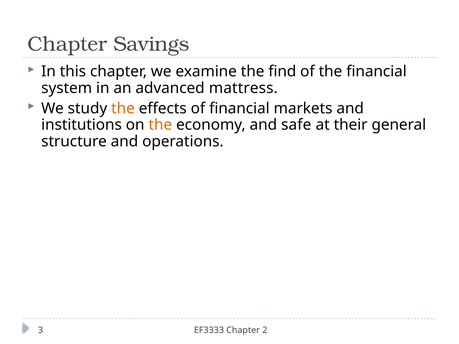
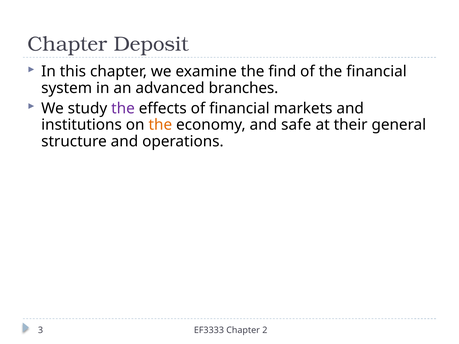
Savings: Savings -> Deposit (151, 44)
mattress: mattress -> branches (243, 88)
the colour: orange -> purple (123, 109)
